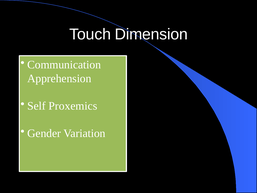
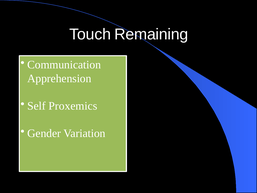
Dimension: Dimension -> Remaining (151, 34)
